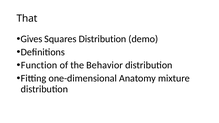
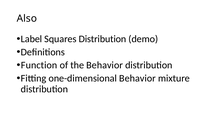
That: That -> Also (27, 18)
Gives: Gives -> Label (31, 39)
one-dimensional Anatomy: Anatomy -> Behavior (137, 78)
